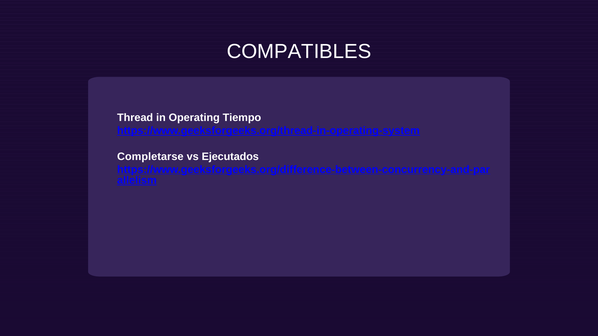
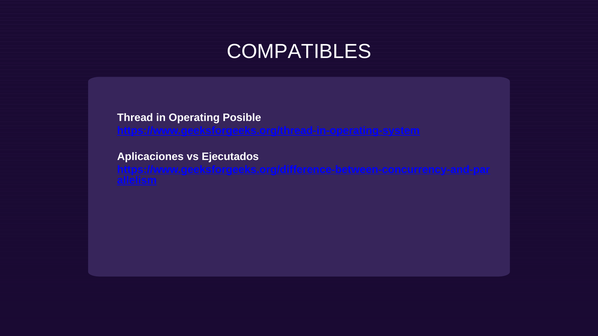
Tiempo: Tiempo -> Posible (242, 118)
Completarse: Completarse -> Aplicaciones (150, 157)
